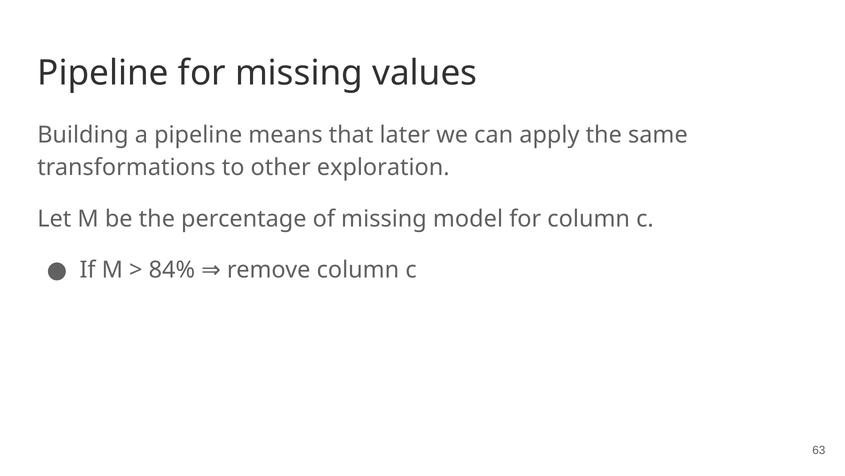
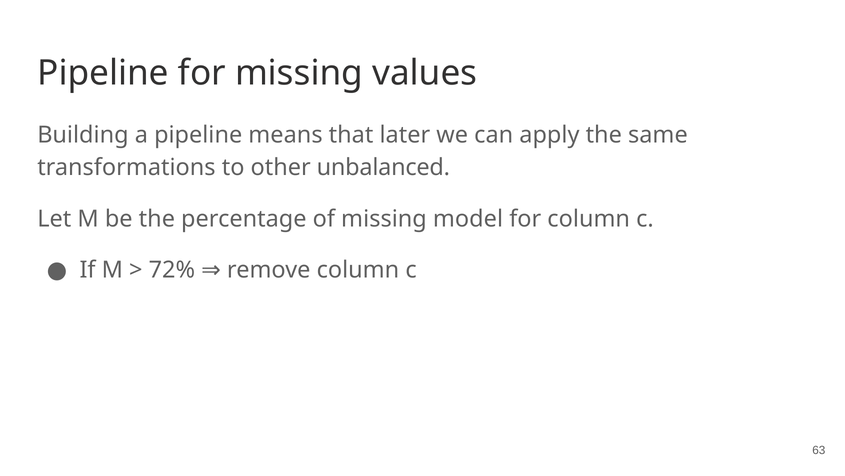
exploration: exploration -> unbalanced (383, 167)
84%: 84% -> 72% (172, 270)
